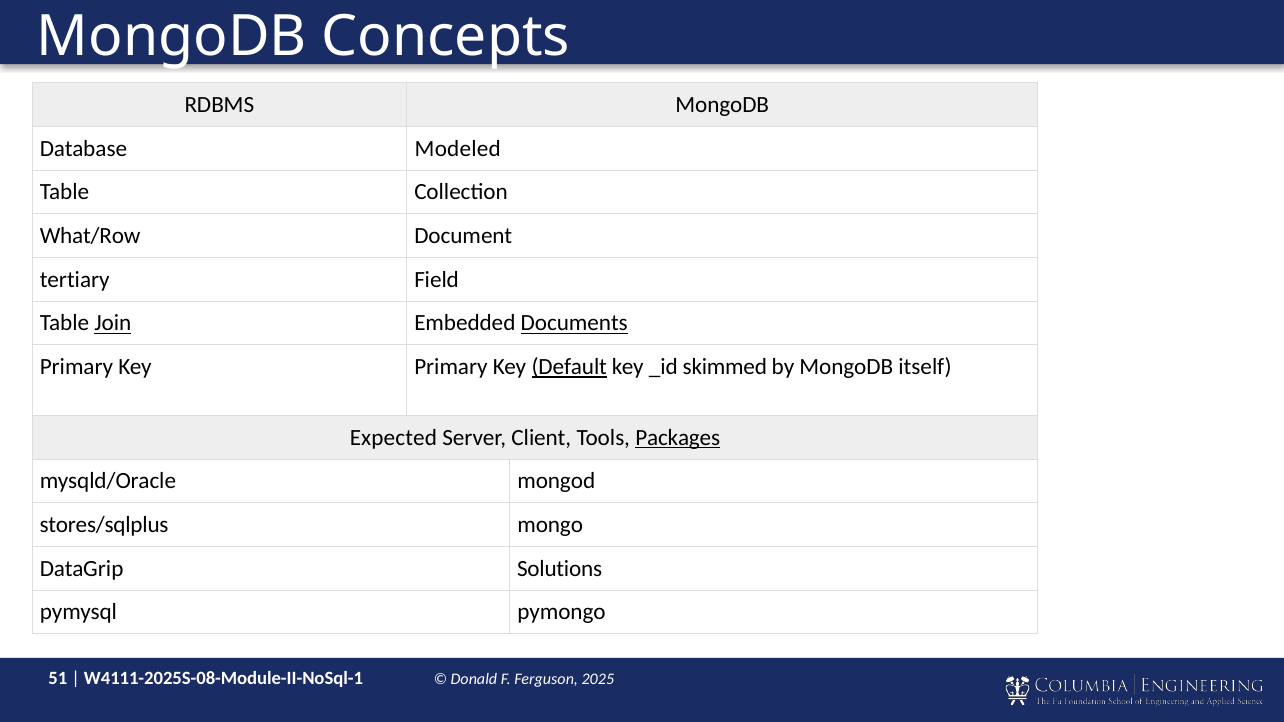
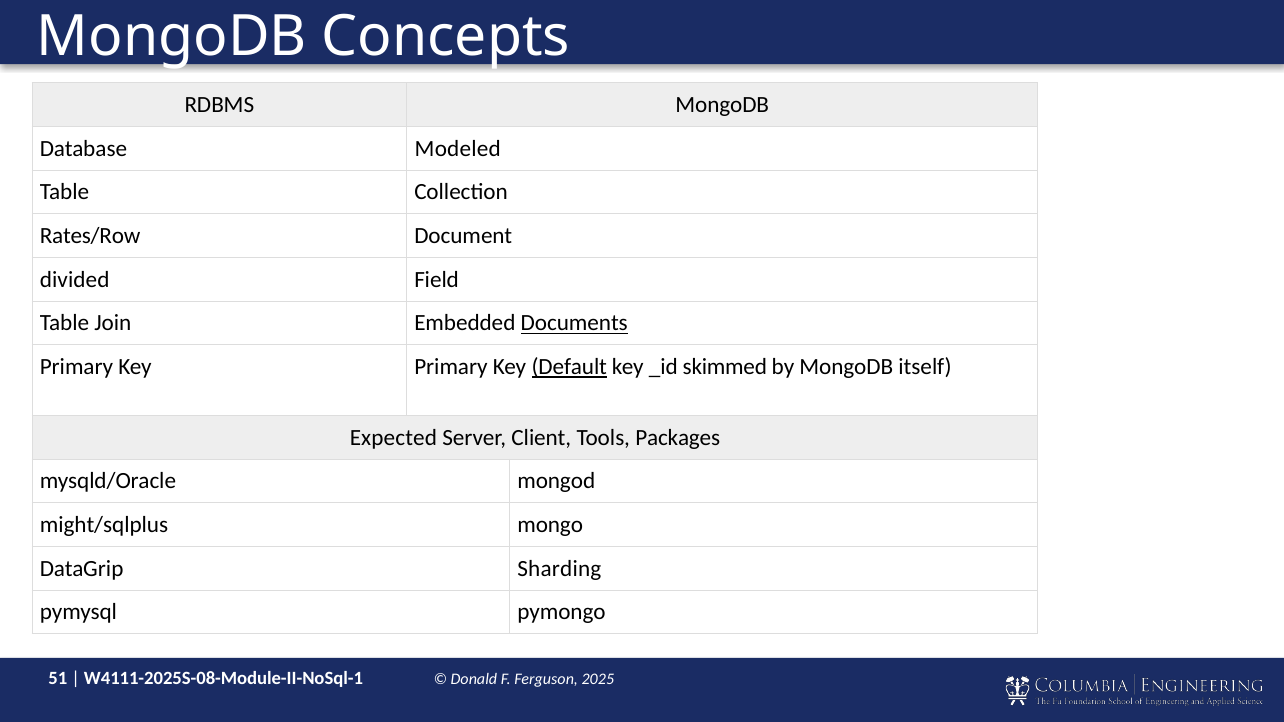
What/Row: What/Row -> Rates/Row (90, 236)
tertiary: tertiary -> divided (75, 280)
Join underline: present -> none (113, 323)
Packages underline: present -> none (678, 438)
stores/sqlplus: stores/sqlplus -> might/sqlplus (104, 525)
Solutions: Solutions -> Sharding (559, 569)
